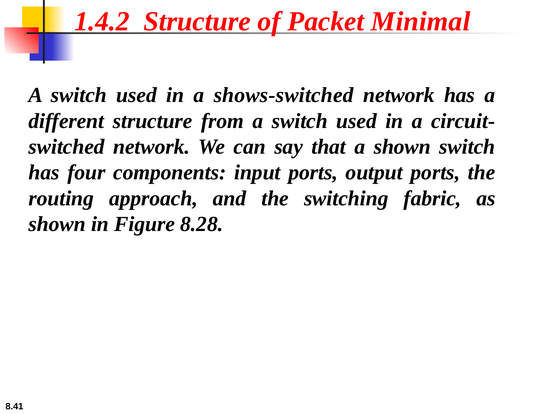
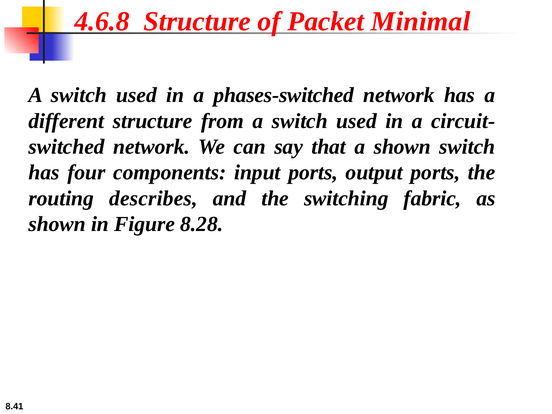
1.4.2: 1.4.2 -> 4.6.8 (102, 21)
shows-switched: shows-switched -> phases-switched (284, 95)
approach: approach -> describes (153, 198)
